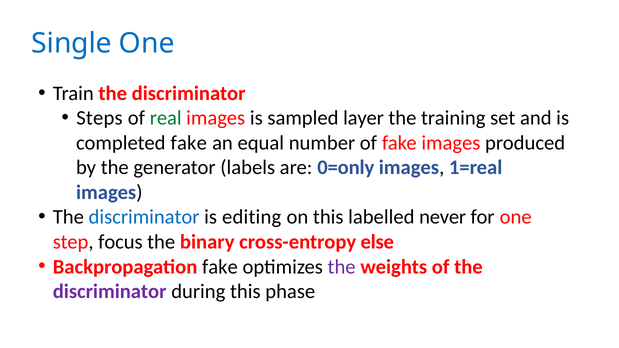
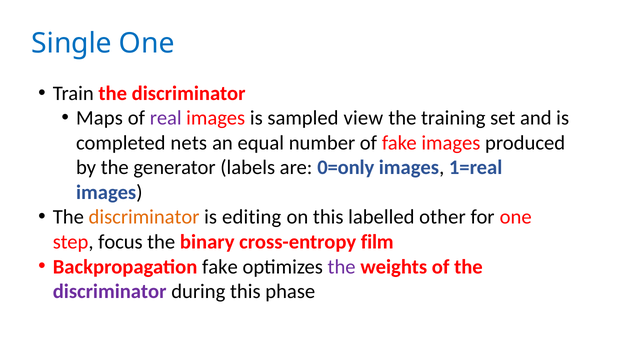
Steps: Steps -> Maps (99, 118)
real colour: green -> purple (166, 118)
layer: layer -> view (363, 118)
completed fake: fake -> nets (189, 143)
discriminator colour: blue -> orange (144, 217)
never: never -> other (442, 217)
else: else -> film (377, 242)
